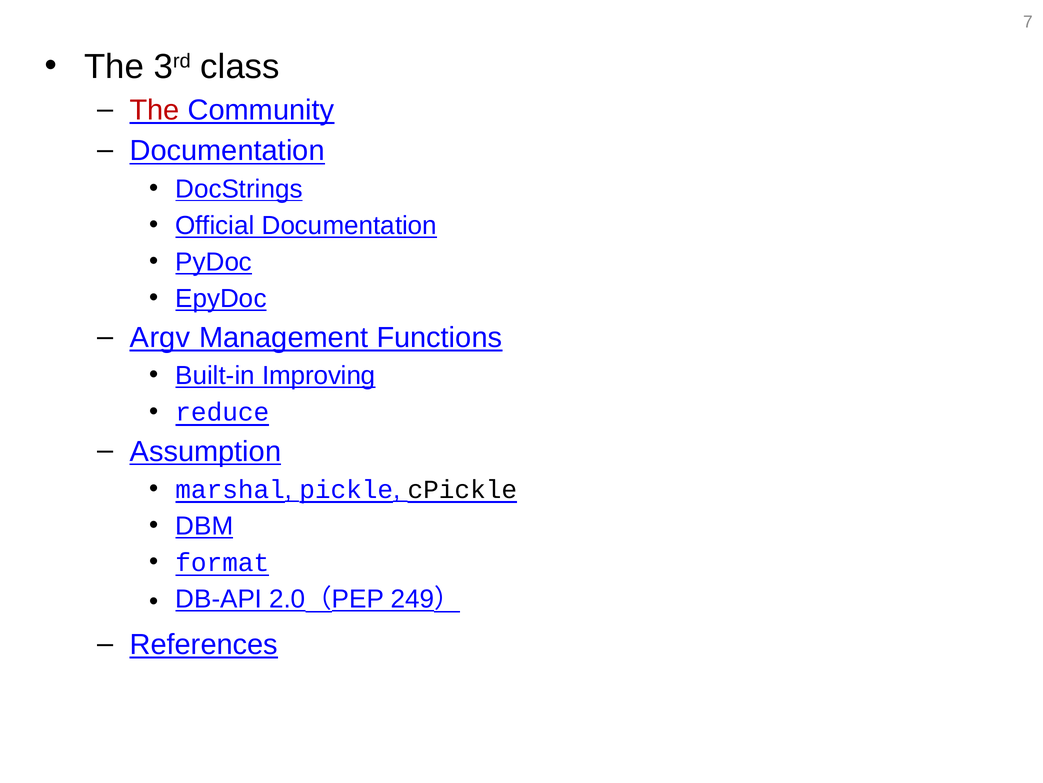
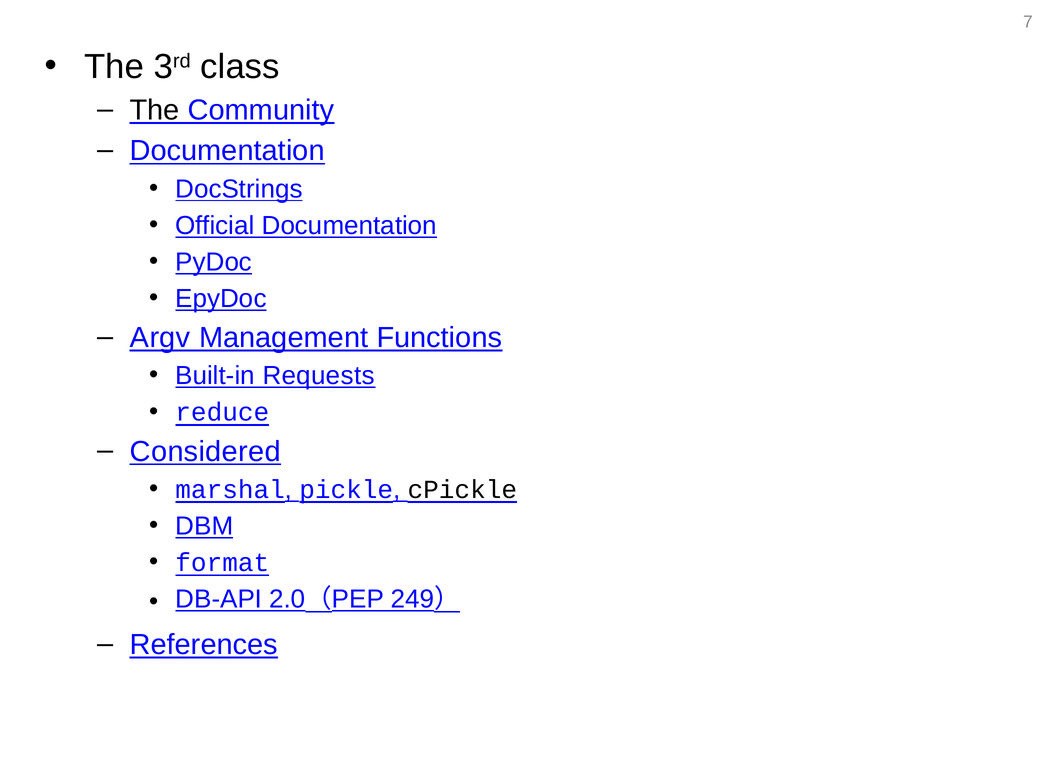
The colour: red -> black (155, 110)
Improving: Improving -> Requests (319, 375)
Assumption: Assumption -> Considered (205, 451)
